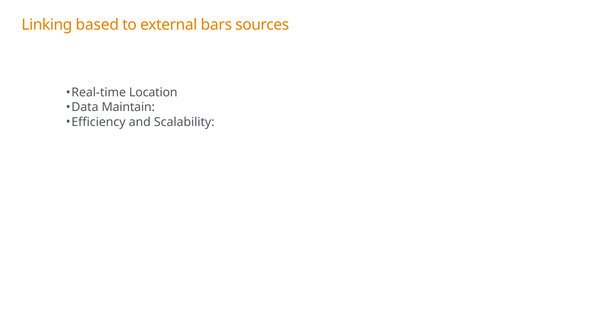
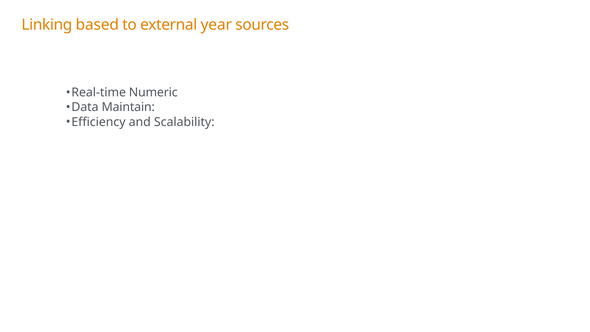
bars: bars -> year (216, 25)
Location: Location -> Numeric (153, 92)
